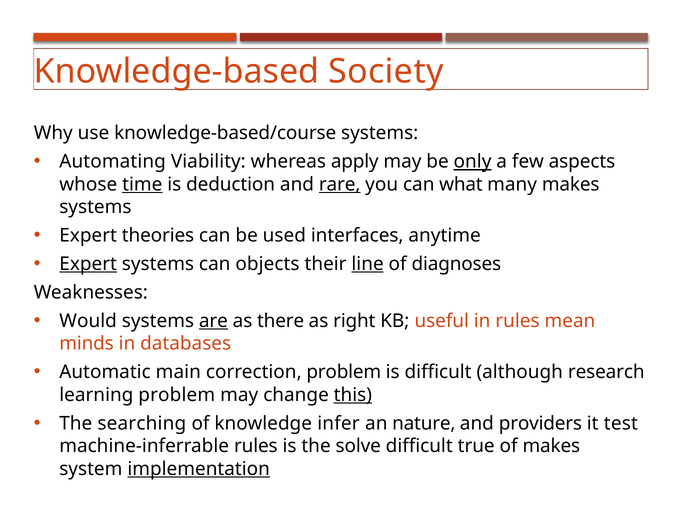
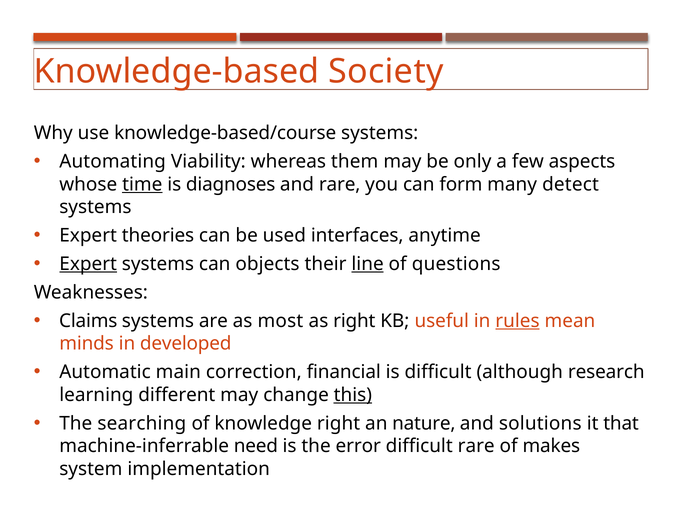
apply: apply -> them (355, 161)
only underline: present -> none (473, 161)
deduction: deduction -> diagnoses (231, 184)
rare underline: present -> none (340, 184)
what: what -> form (461, 184)
many makes: makes -> detect (571, 184)
diagnoses: diagnoses -> questions (456, 264)
Would: Would -> Claims (88, 321)
are underline: present -> none (213, 321)
there: there -> most (280, 321)
rules underline: none -> present (517, 321)
databases: databases -> developed (186, 343)
correction problem: problem -> financial (344, 372)
learning problem: problem -> different (177, 395)
knowledge infer: infer -> right (339, 423)
providers: providers -> solutions (540, 423)
test: test -> that (621, 423)
machine-inferrable rules: rules -> need (256, 446)
solve: solve -> error (358, 446)
difficult true: true -> rare (476, 446)
implementation underline: present -> none (199, 468)
